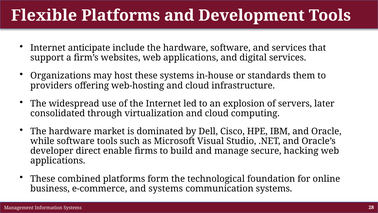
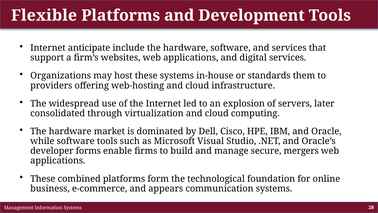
direct: direct -> forms (88, 151)
hacking: hacking -> mergers (301, 151)
and systems: systems -> appears (166, 188)
